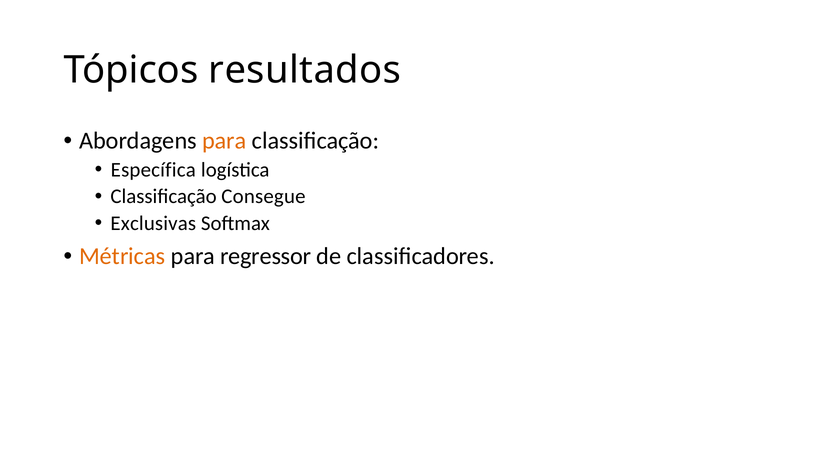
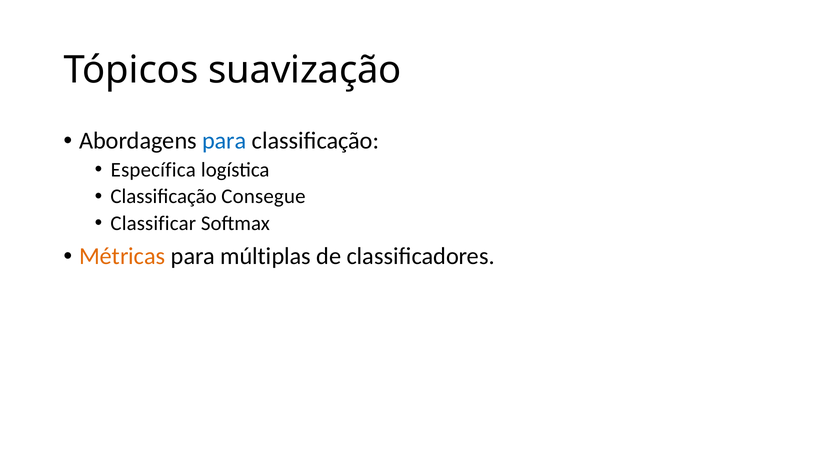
resultados: resultados -> suavização (305, 70)
para colour: orange -> blue (224, 141)
Exclusivas: Exclusivas -> Classificar (153, 223)
regressor: regressor -> múltiplas (266, 257)
